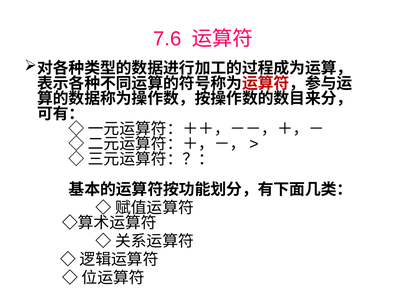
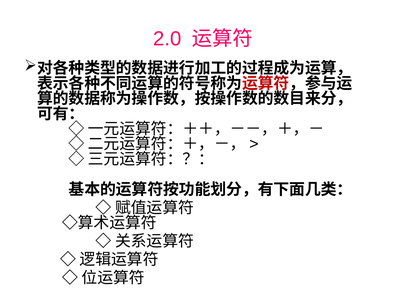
7.6: 7.6 -> 2.0 (167, 39)
